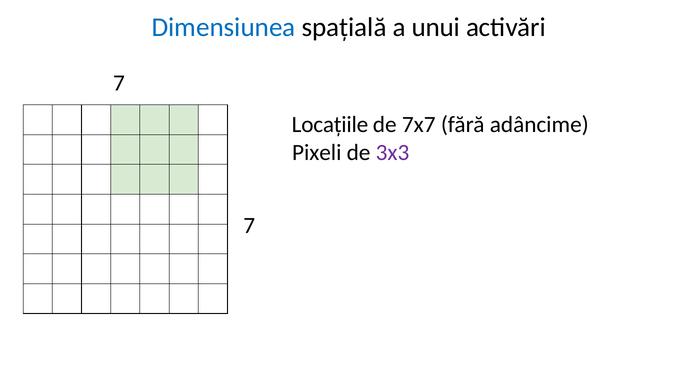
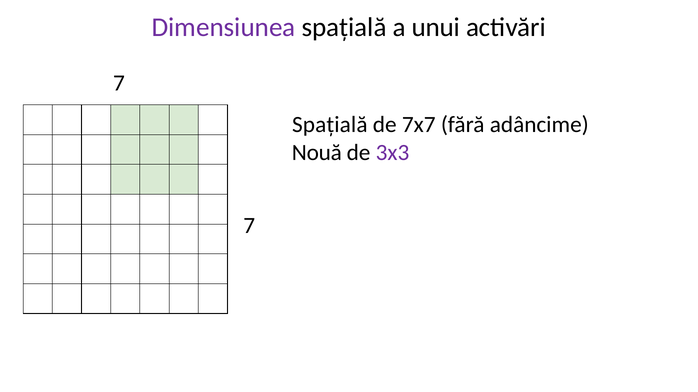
Dimensiunea colour: blue -> purple (224, 27)
Locațiile: Locațiile -> Spațială (330, 125)
Pixeli: Pixeli -> Nouă (317, 153)
